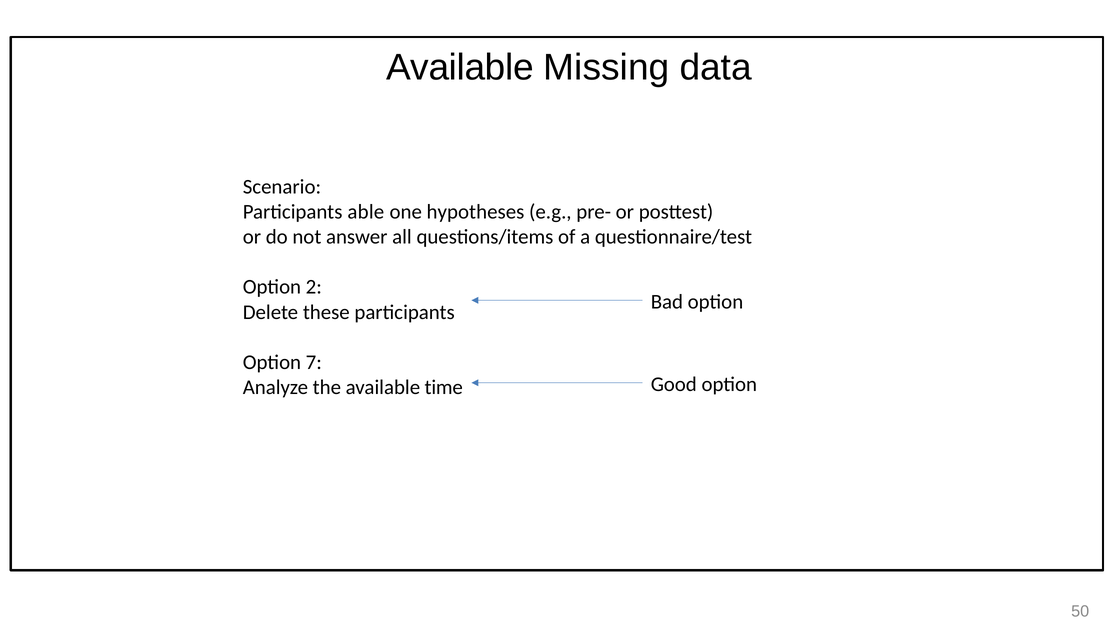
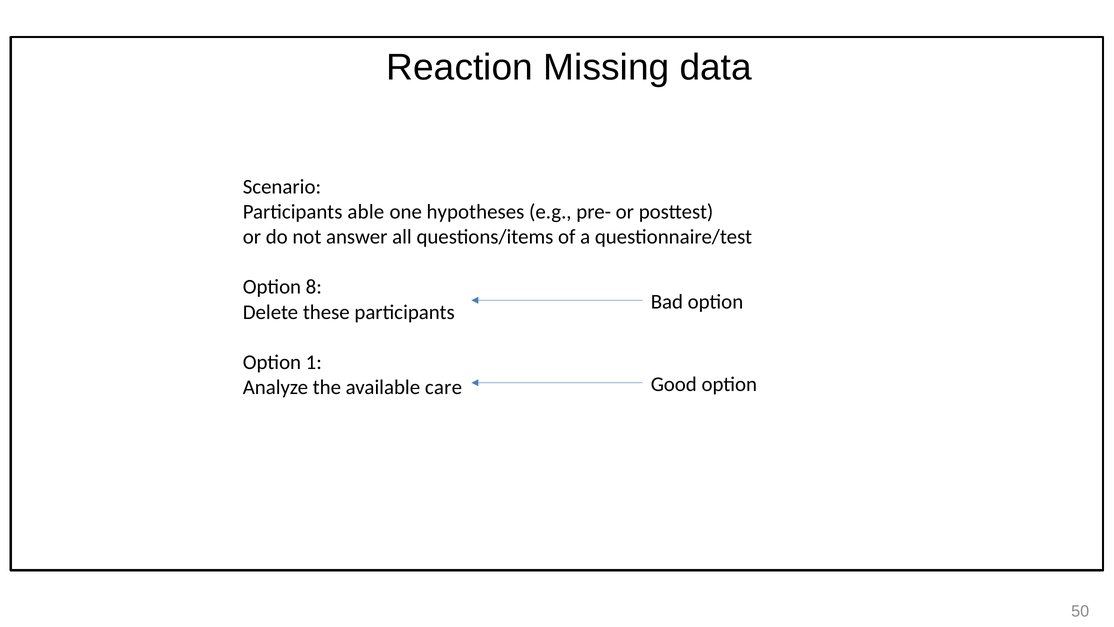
Available: Available -> Reaction (460, 68)
2: 2 -> 8 (314, 287)
7: 7 -> 1 (314, 362)
time: time -> care (444, 387)
